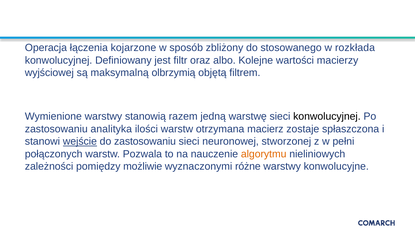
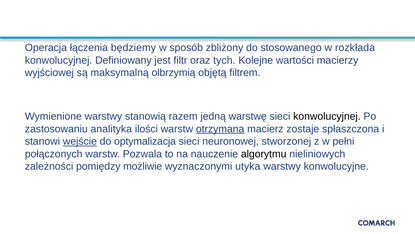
kojarzone: kojarzone -> będziemy (133, 48)
albo: albo -> tych (224, 60)
otrzymana underline: none -> present (220, 129)
do zastosowaniu: zastosowaniu -> optymalizacja (145, 141)
algorytmu colour: orange -> black (264, 154)
różne: różne -> utyka (248, 166)
